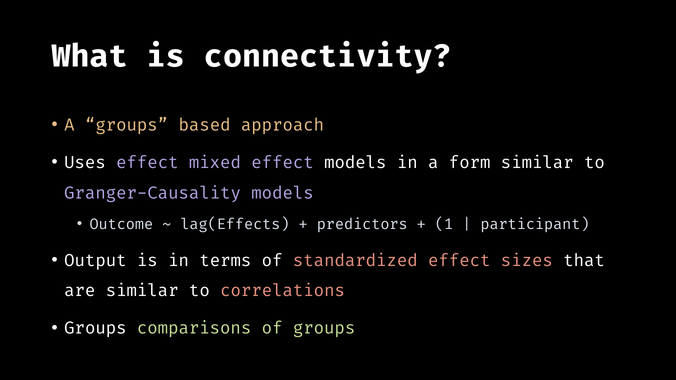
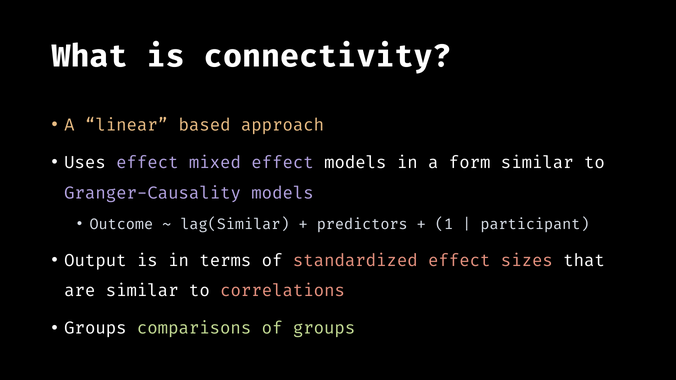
A groups: groups -> linear (127, 125)
lag(Effects: lag(Effects -> lag(Similar (235, 224)
